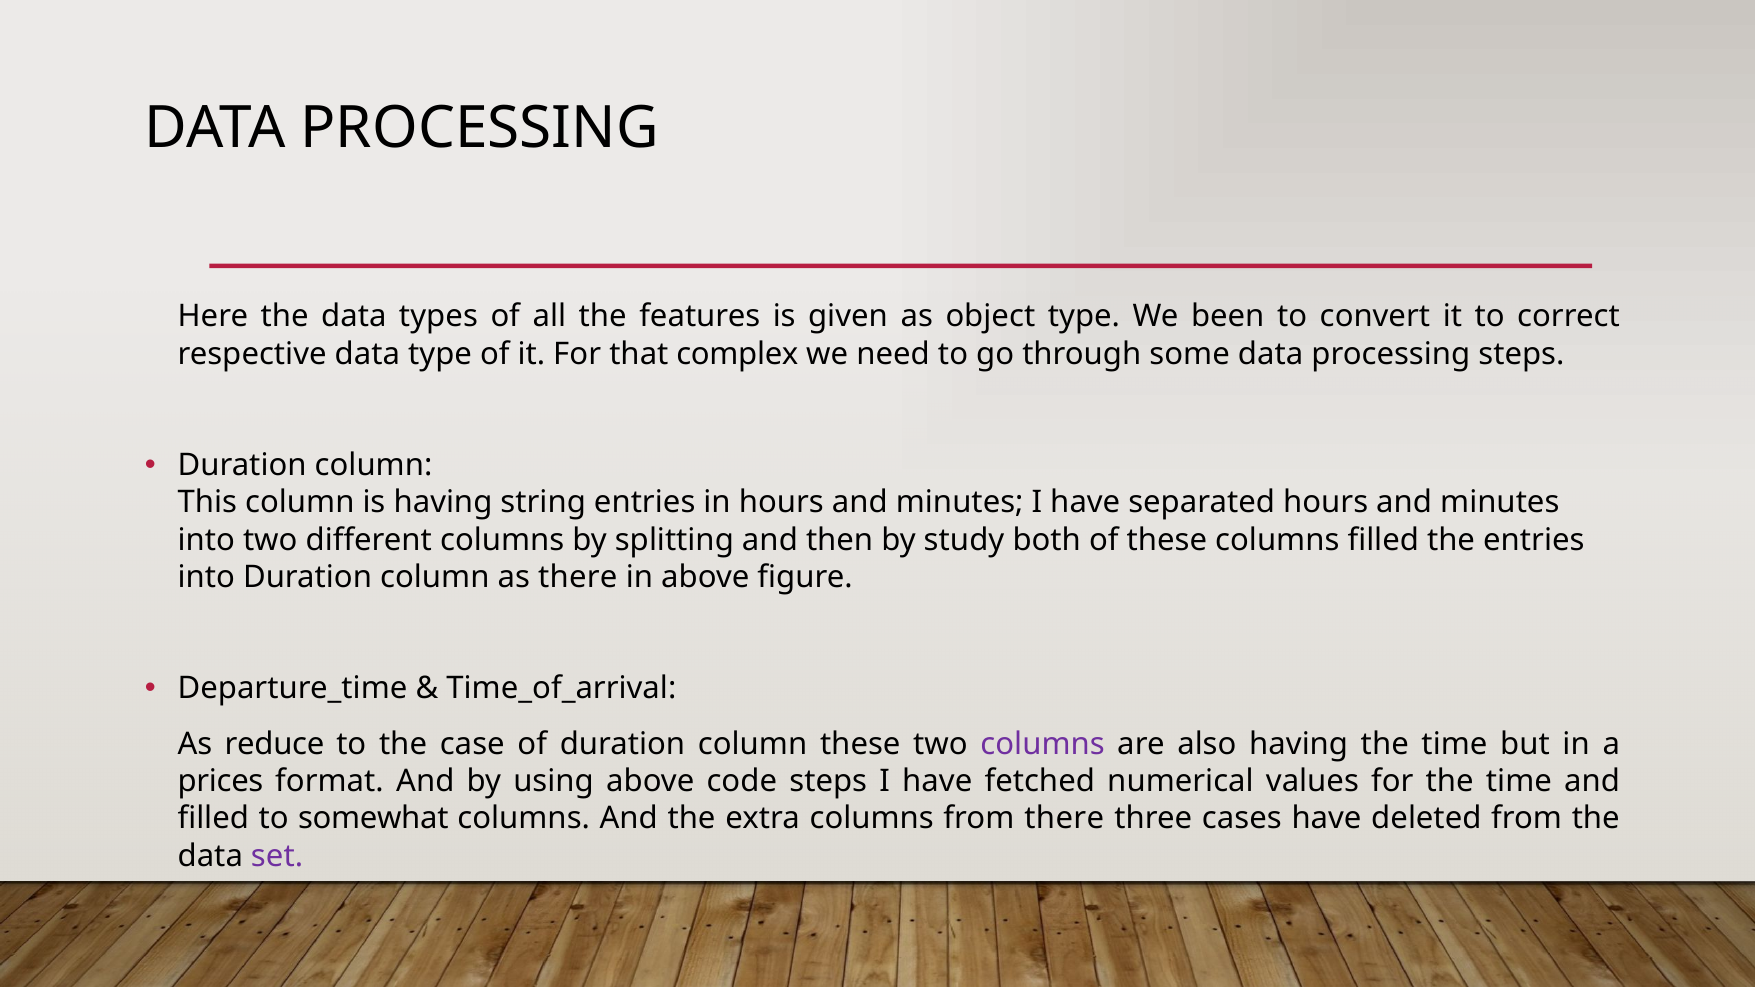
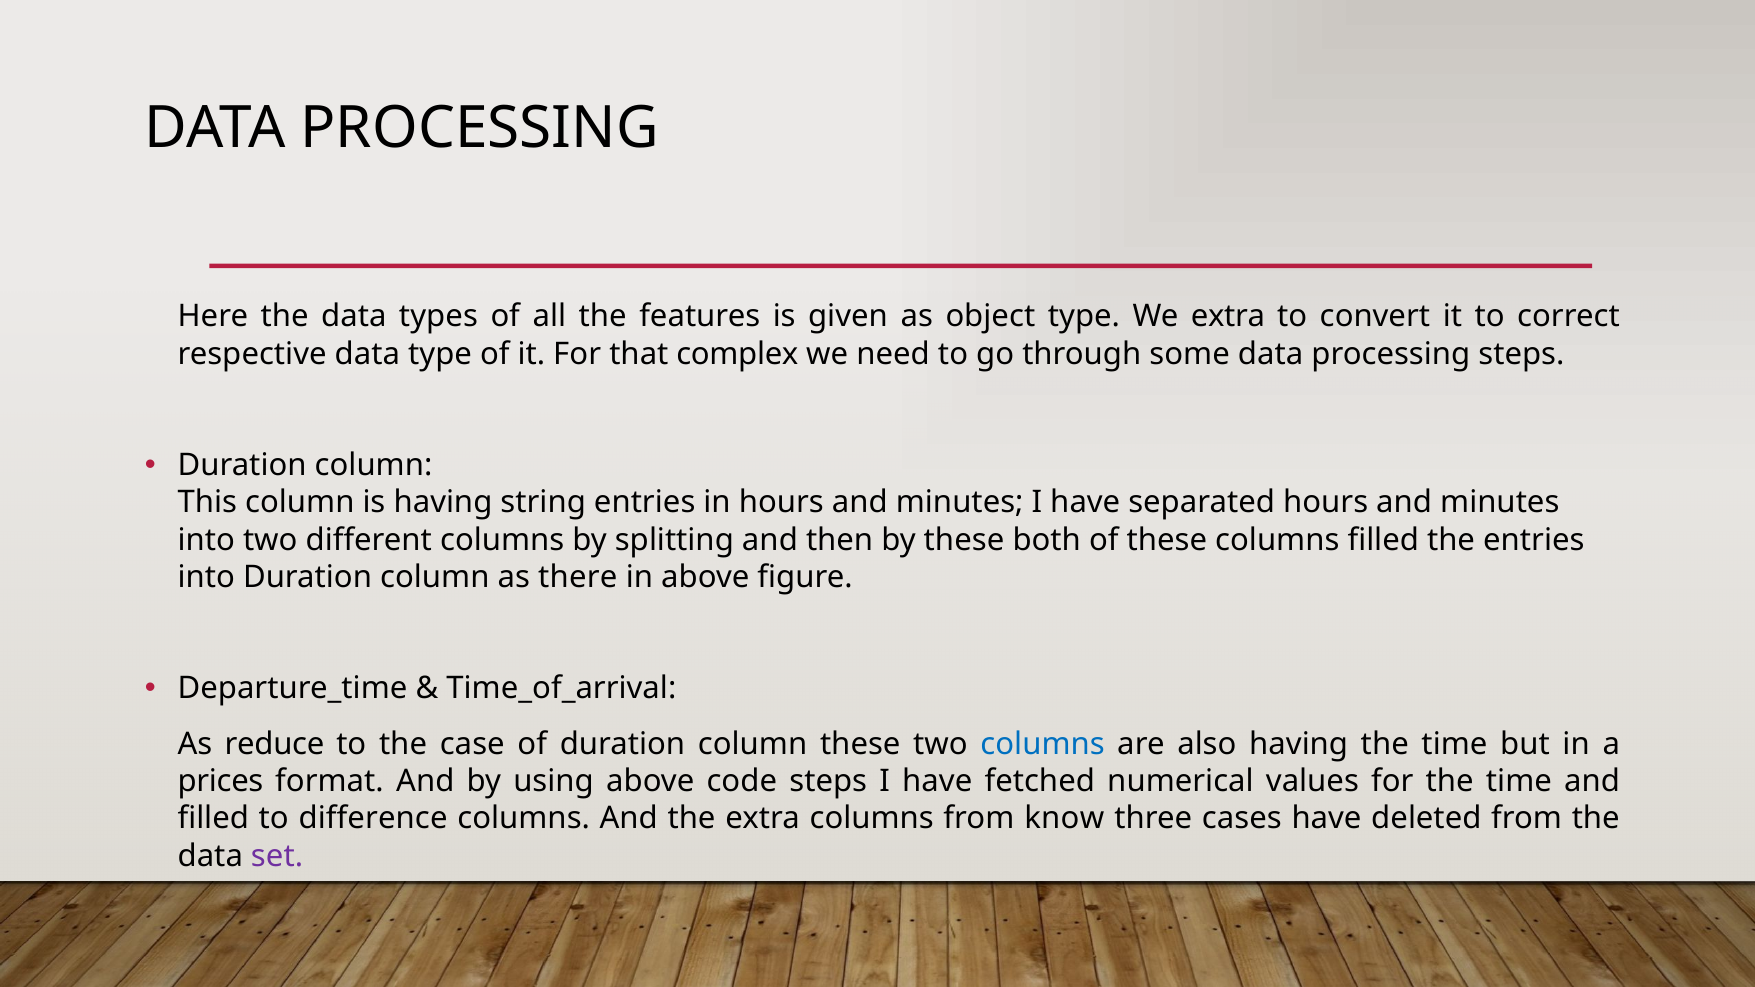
We been: been -> extra (1228, 316)
by study: study -> these (964, 540)
columns colour: purple -> blue (1043, 744)
somewhat: somewhat -> difference (373, 819)
from there: there -> know (1064, 819)
